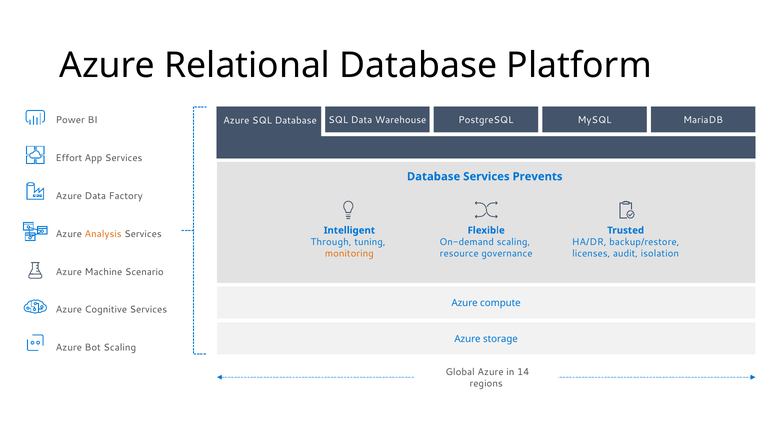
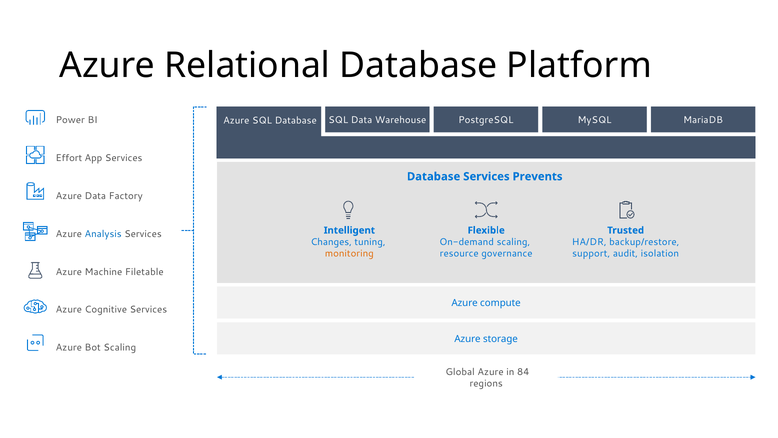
Analysis colour: orange -> blue (103, 234)
Through: Through -> Changes (331, 242)
licenses: licenses -> support (591, 254)
Scenario: Scenario -> Filetable (144, 272)
14: 14 -> 84 (523, 372)
